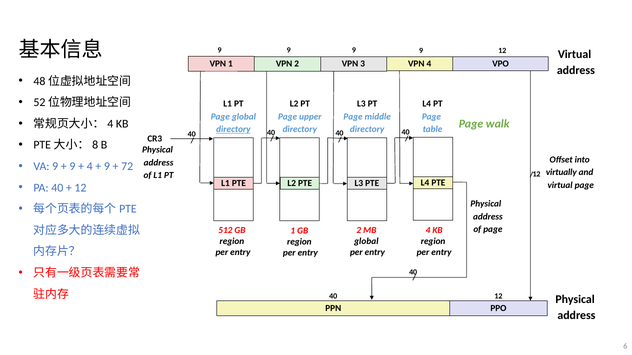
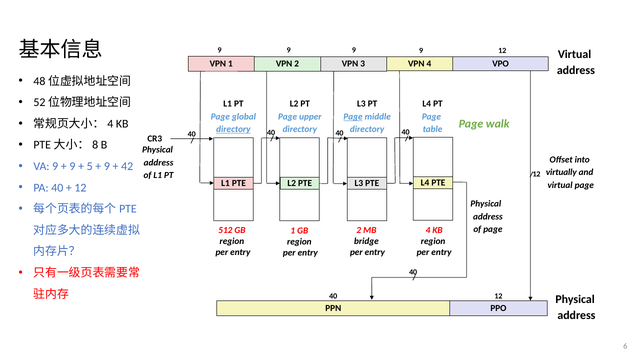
Page underline: none -> present (353, 117)
4: 4 -> 5 (90, 167)
72: 72 -> 42 (127, 167)
global: global -> bridge (366, 241)
